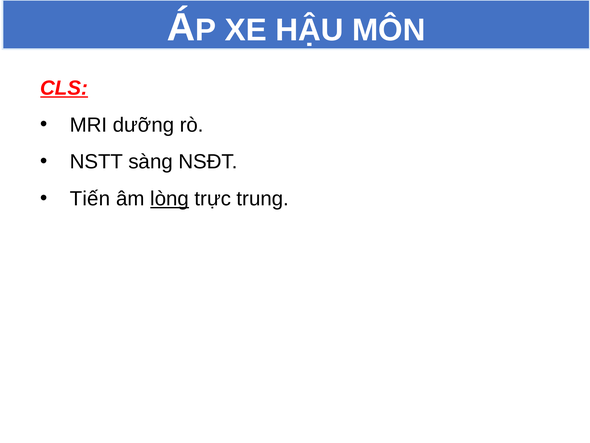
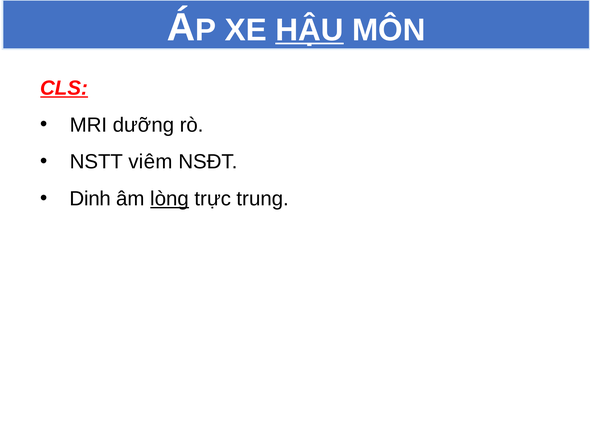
HẬU underline: none -> present (309, 30)
sàng: sàng -> viêm (150, 162)
Tiến: Tiến -> Dinh (90, 199)
